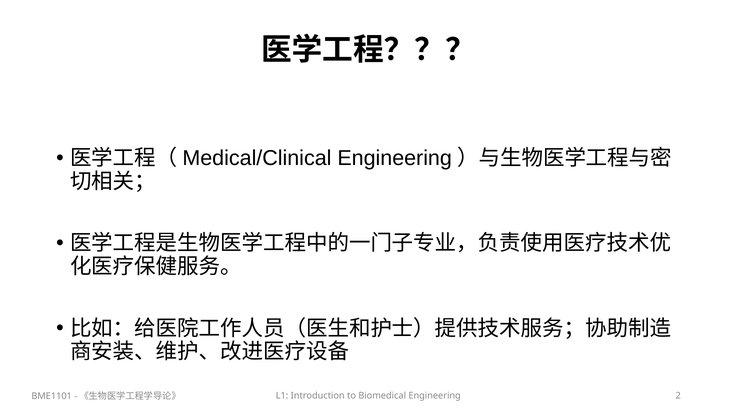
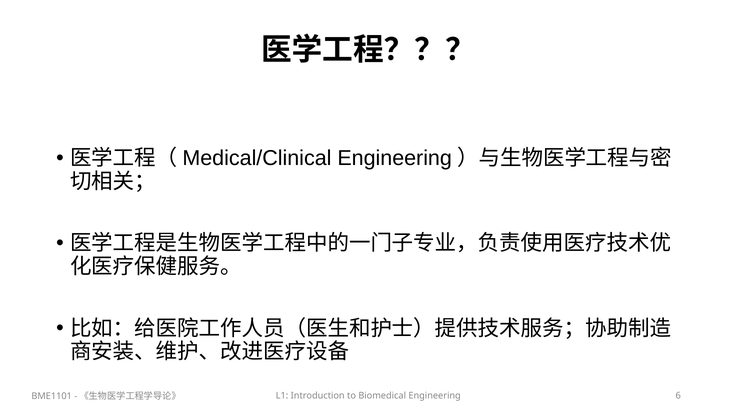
2: 2 -> 6 (678, 395)
